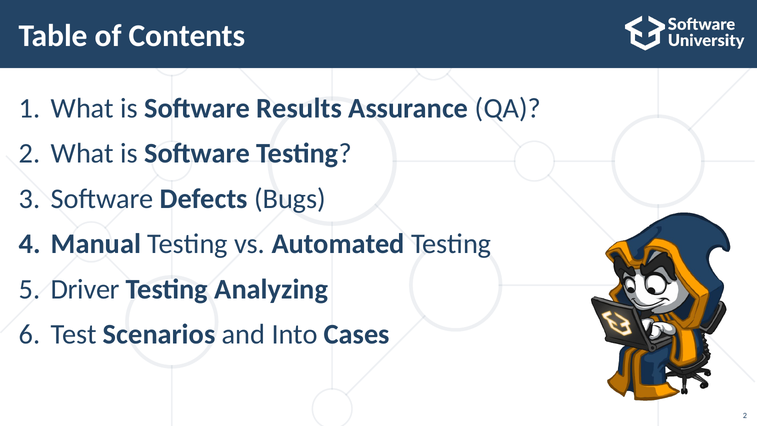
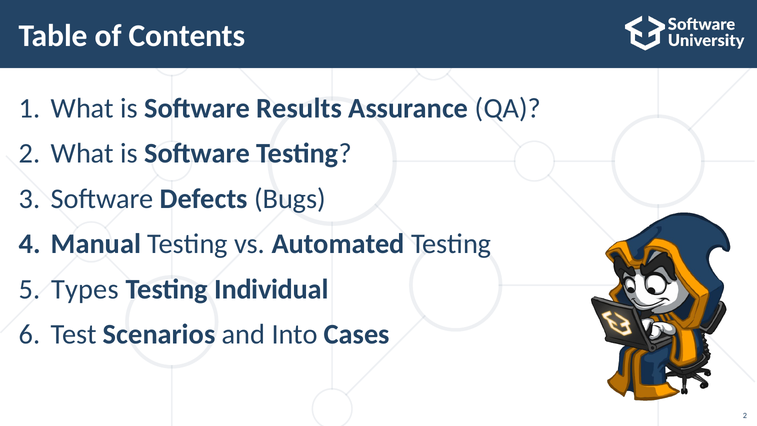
Driver: Driver -> Types (85, 289)
Analyzing: Analyzing -> Individual (271, 289)
